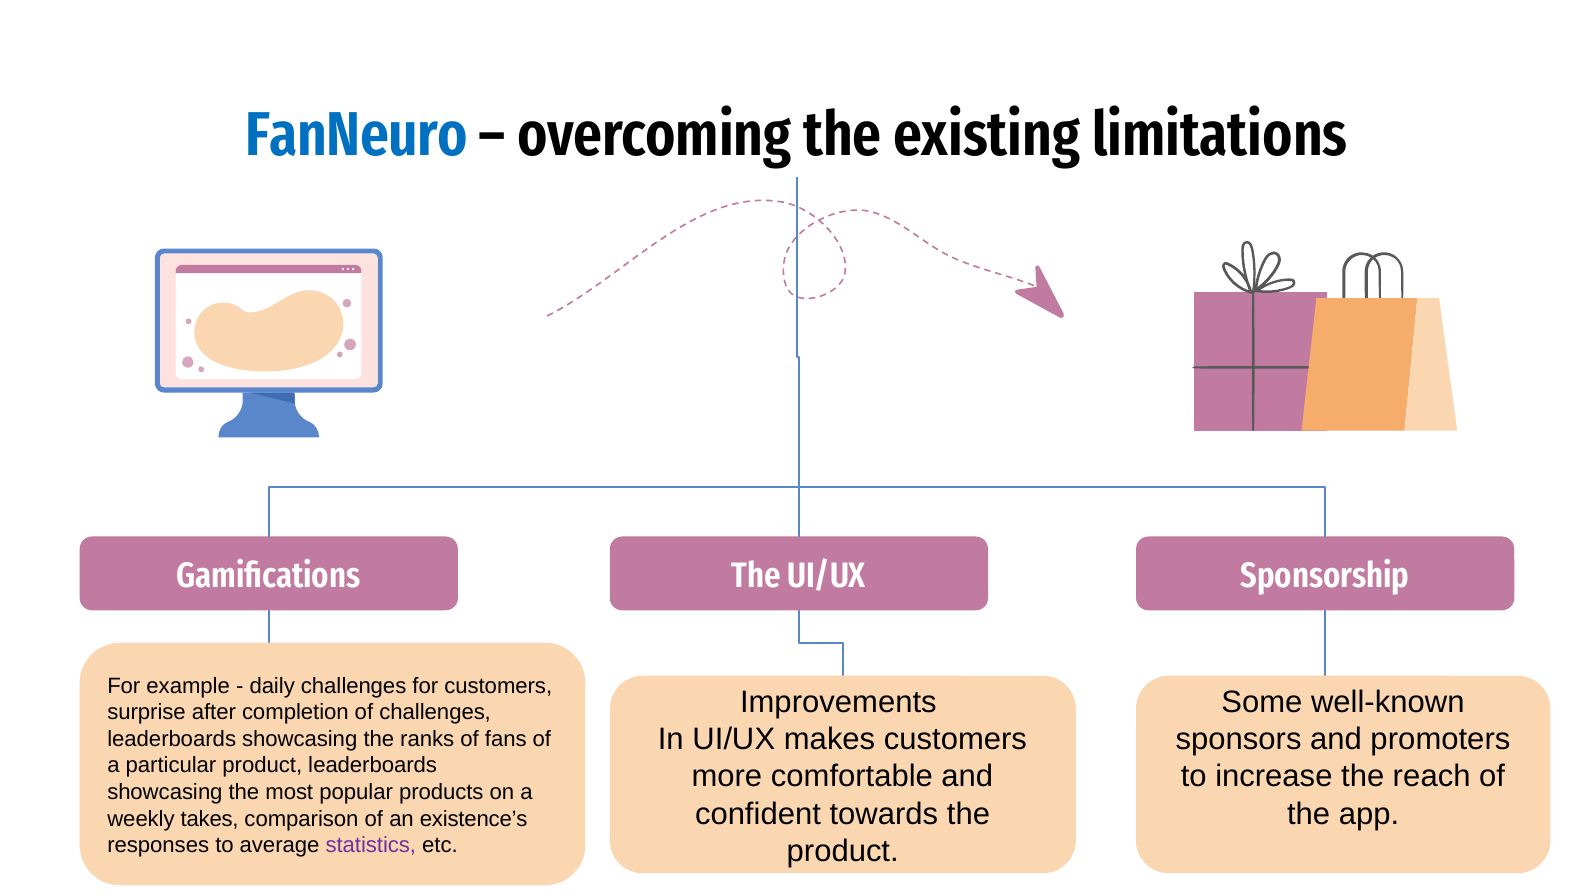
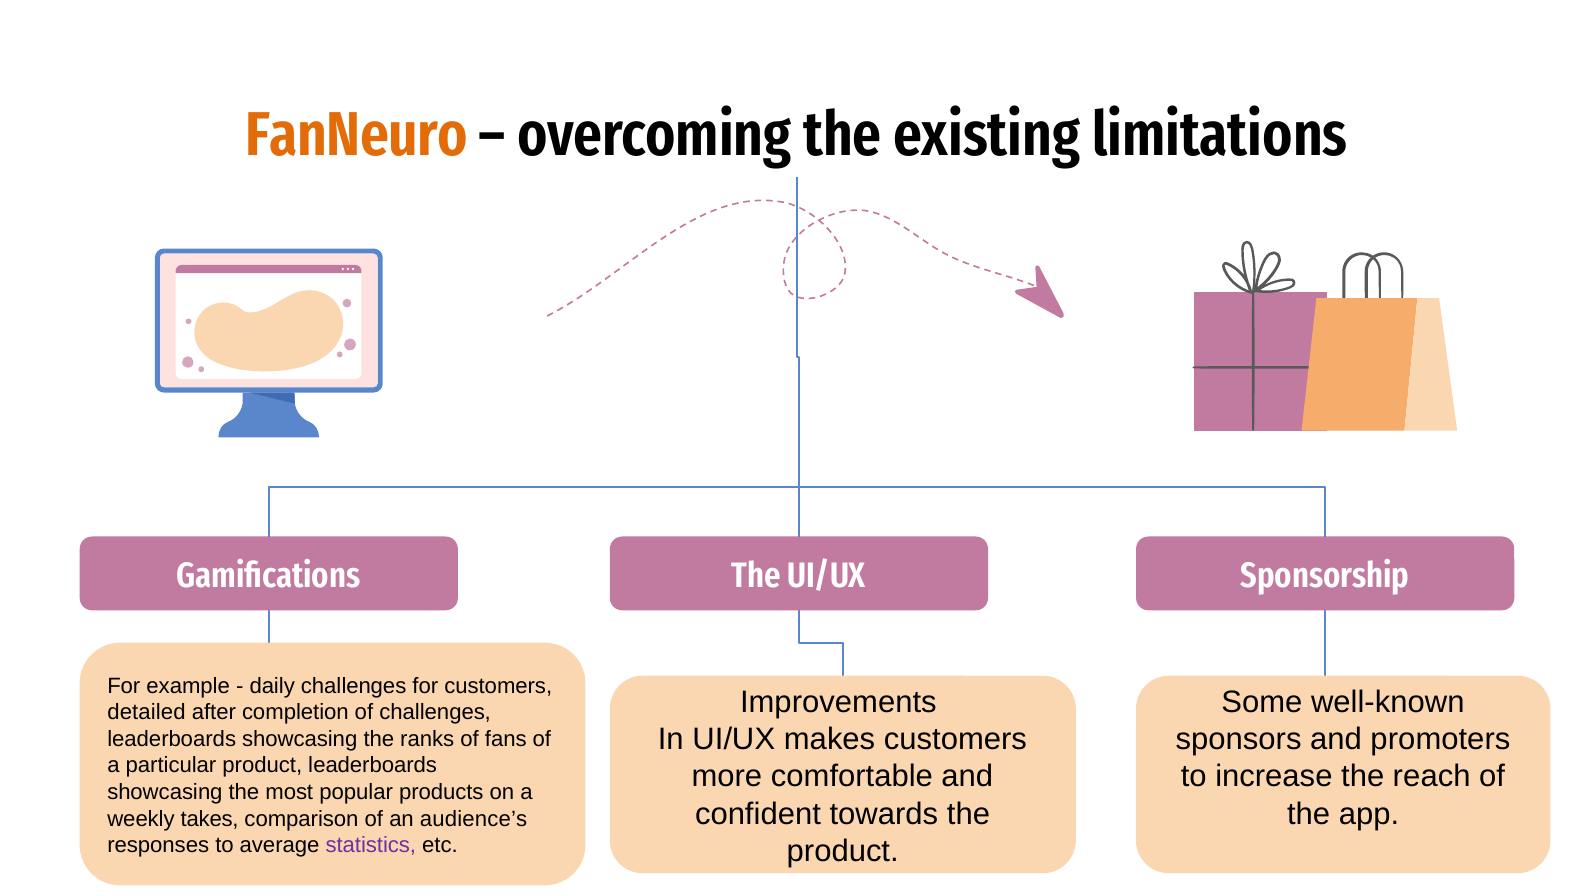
FanNeuro colour: blue -> orange (357, 135)
surprise: surprise -> detailed (146, 713)
existence’s: existence’s -> audience’s (474, 819)
